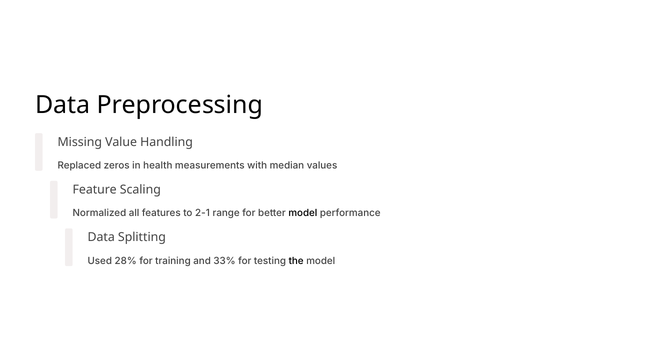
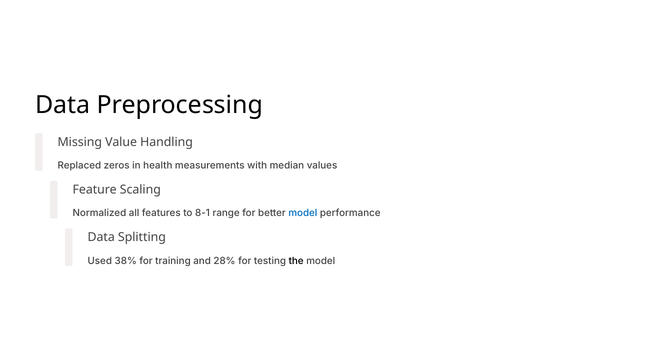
2-1: 2-1 -> 8-1 (203, 213)
model colour: black -> blue (303, 213)
28%: 28% -> 38% (126, 261)
33%: 33% -> 28% (224, 261)
